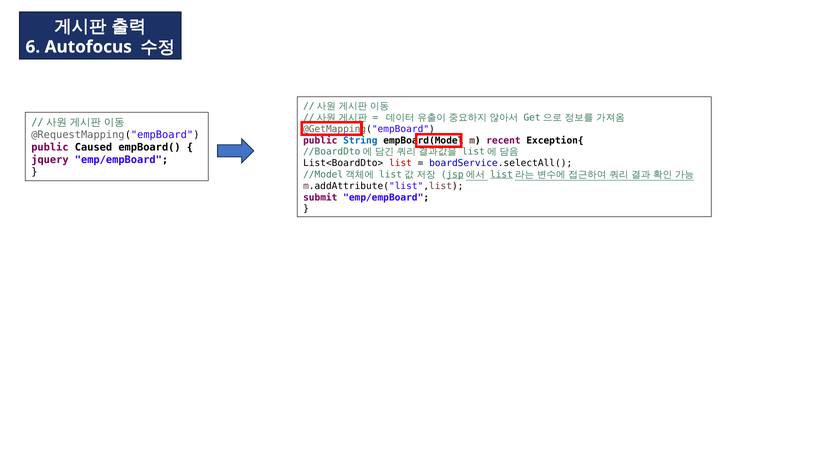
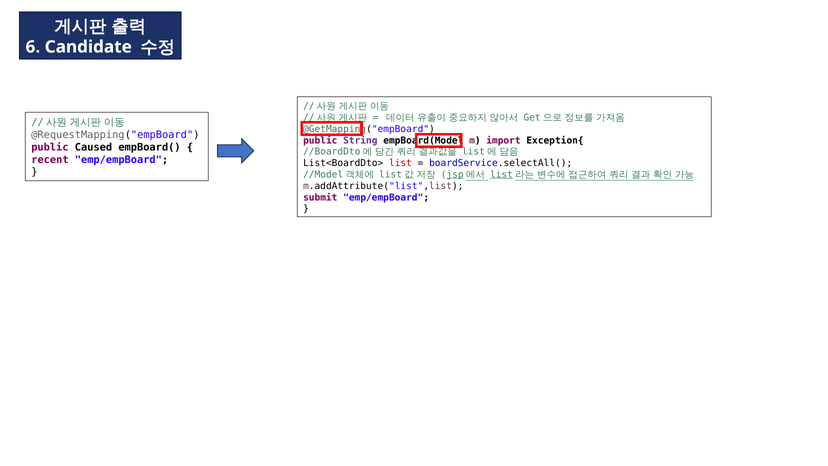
Autofocus: Autofocus -> Candidate (88, 47)
String colour: blue -> purple (360, 140)
recent: recent -> import (503, 140)
jquery: jquery -> recent (50, 160)
